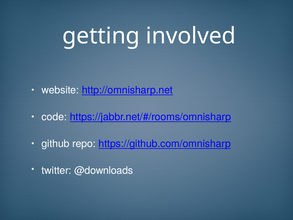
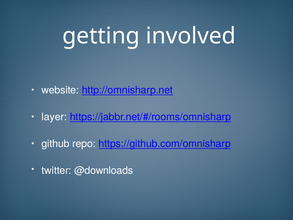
code: code -> layer (54, 117)
